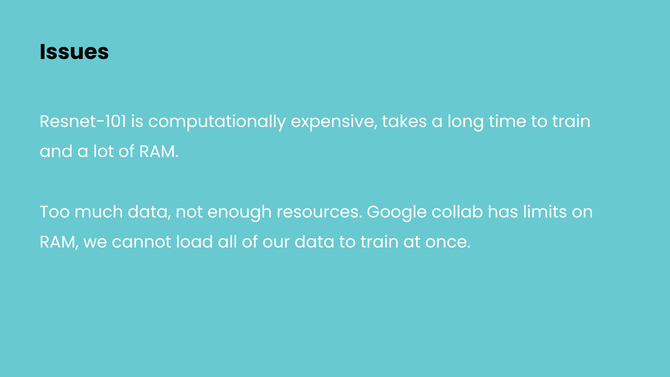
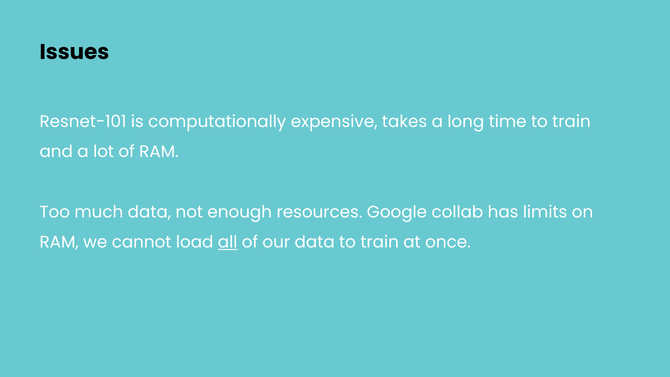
all underline: none -> present (228, 242)
